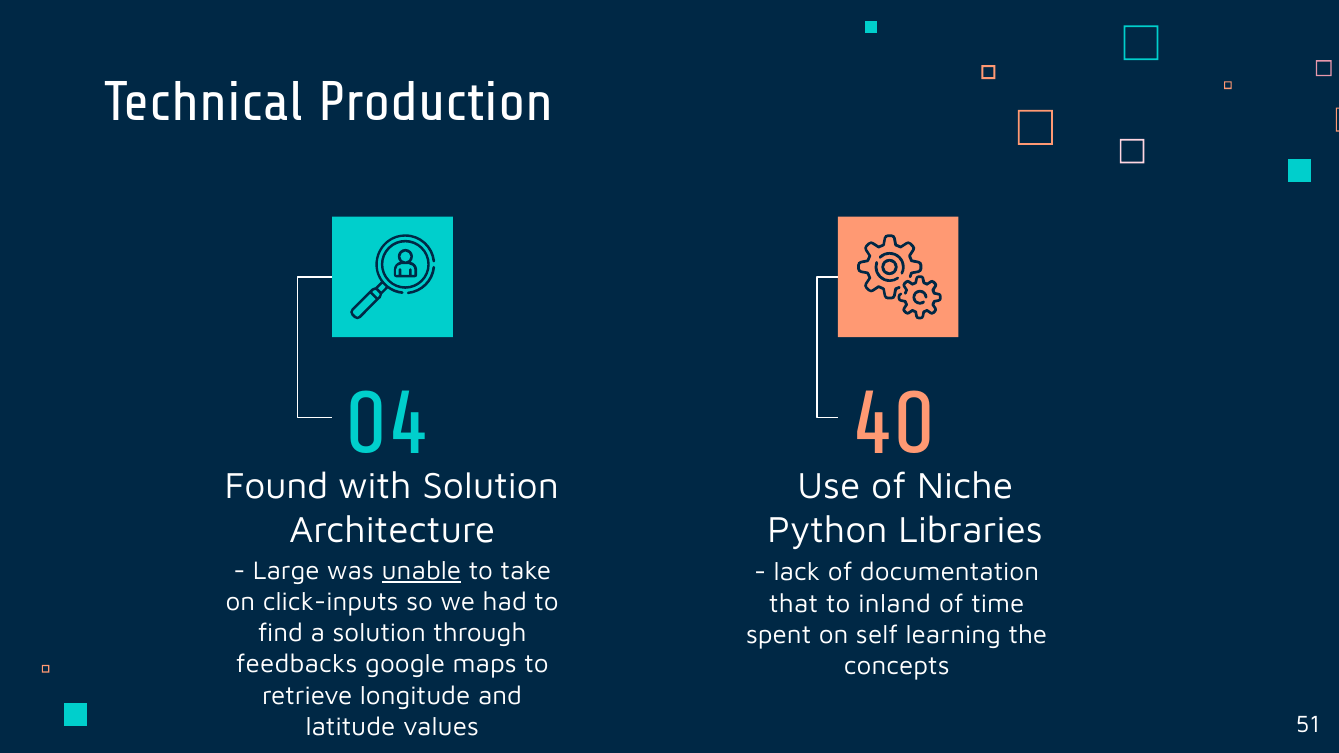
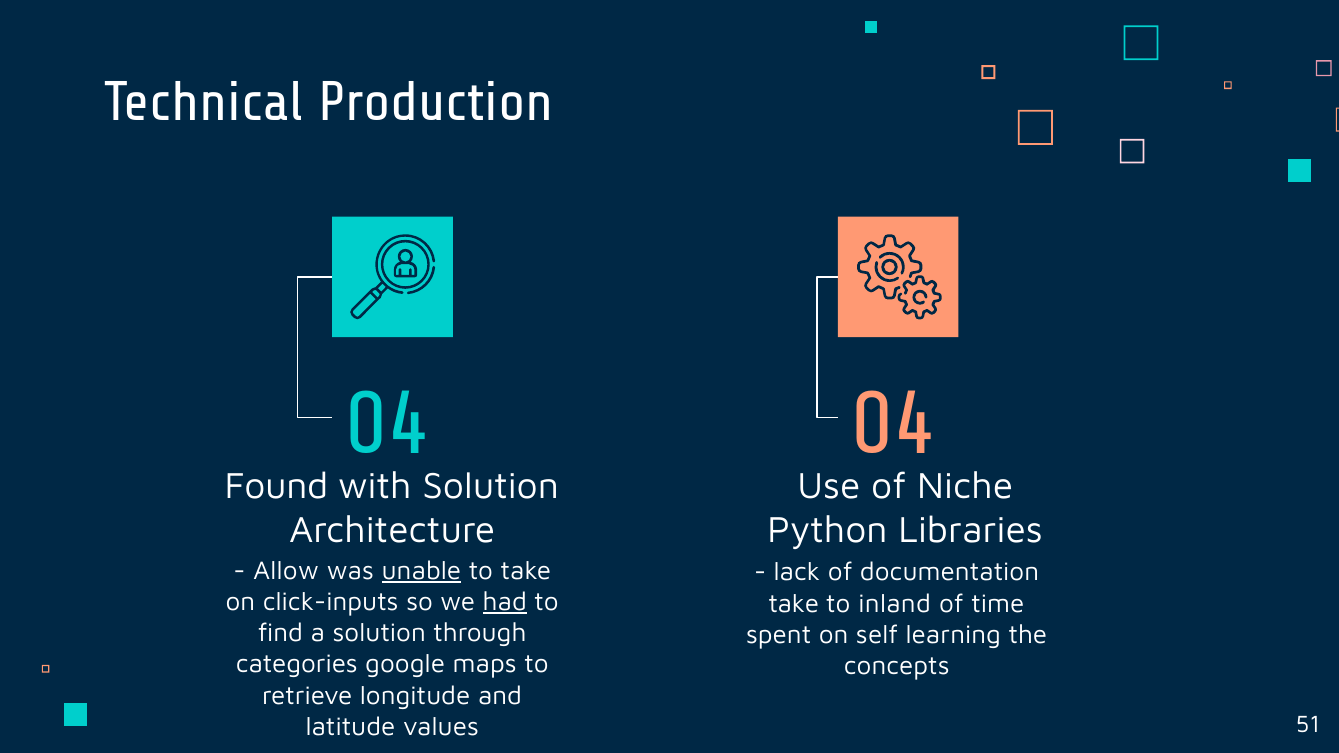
04 40: 40 -> 04 (893, 424)
Large: Large -> Allow (286, 571)
had underline: none -> present (505, 602)
that: that -> take (794, 604)
feedbacks: feedbacks -> categories (297, 664)
